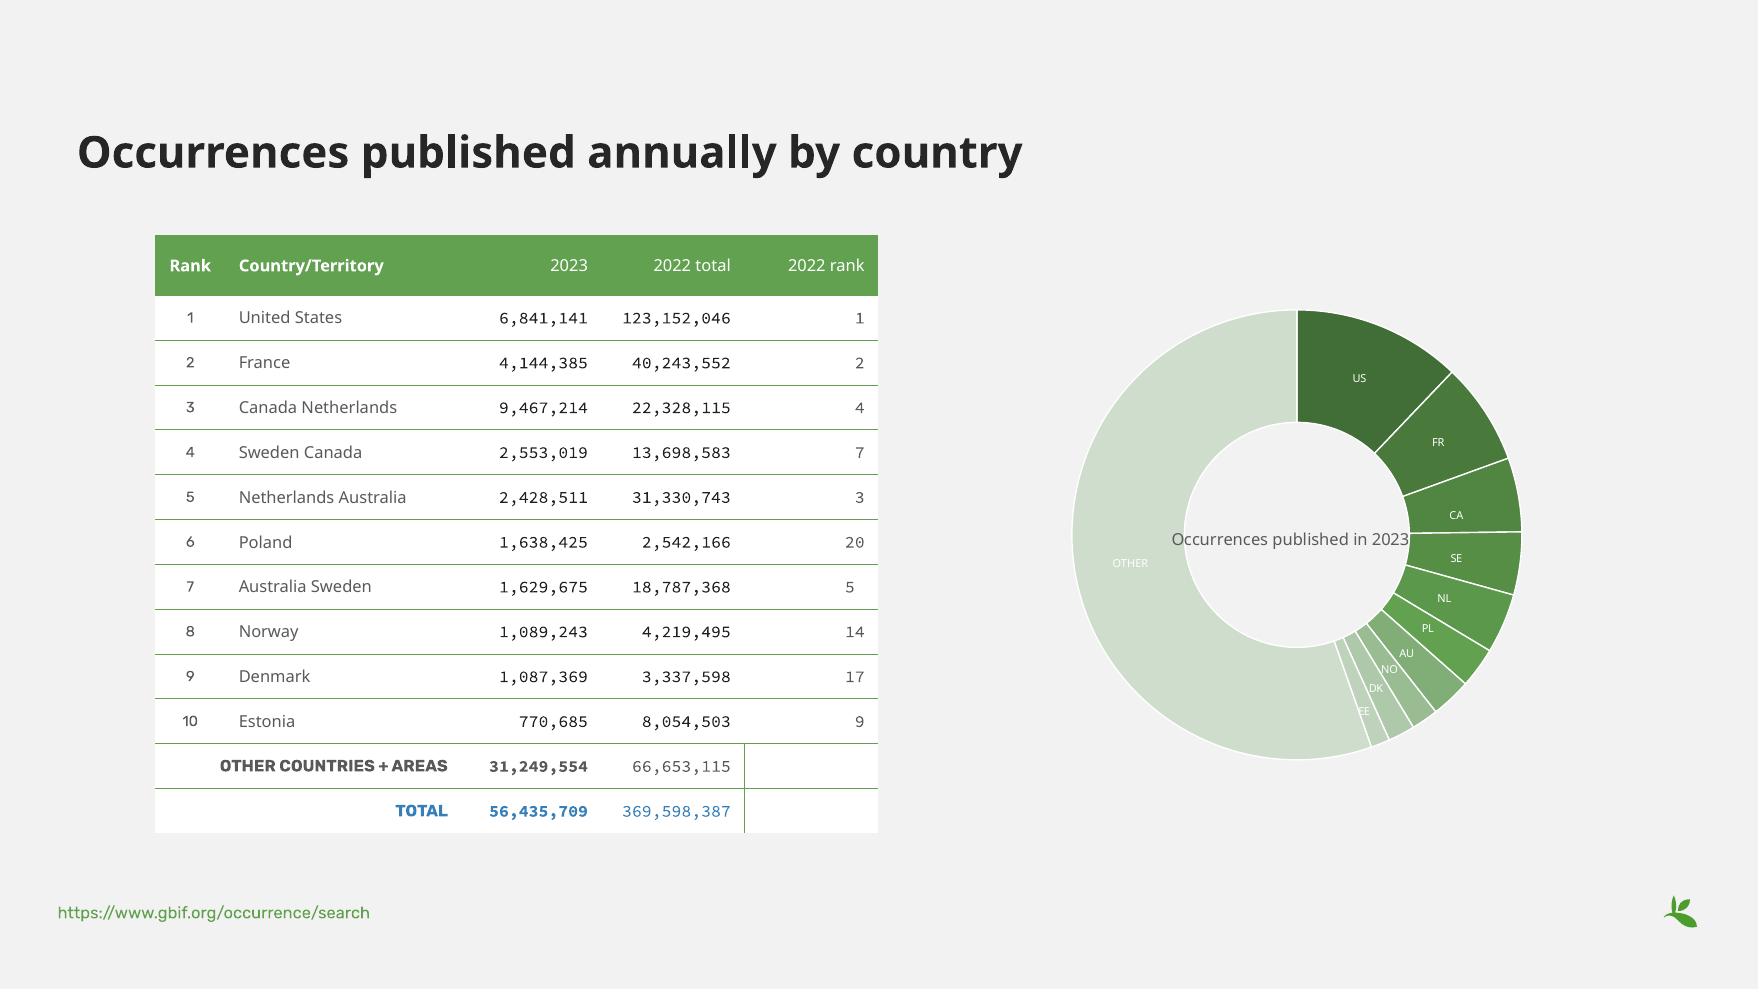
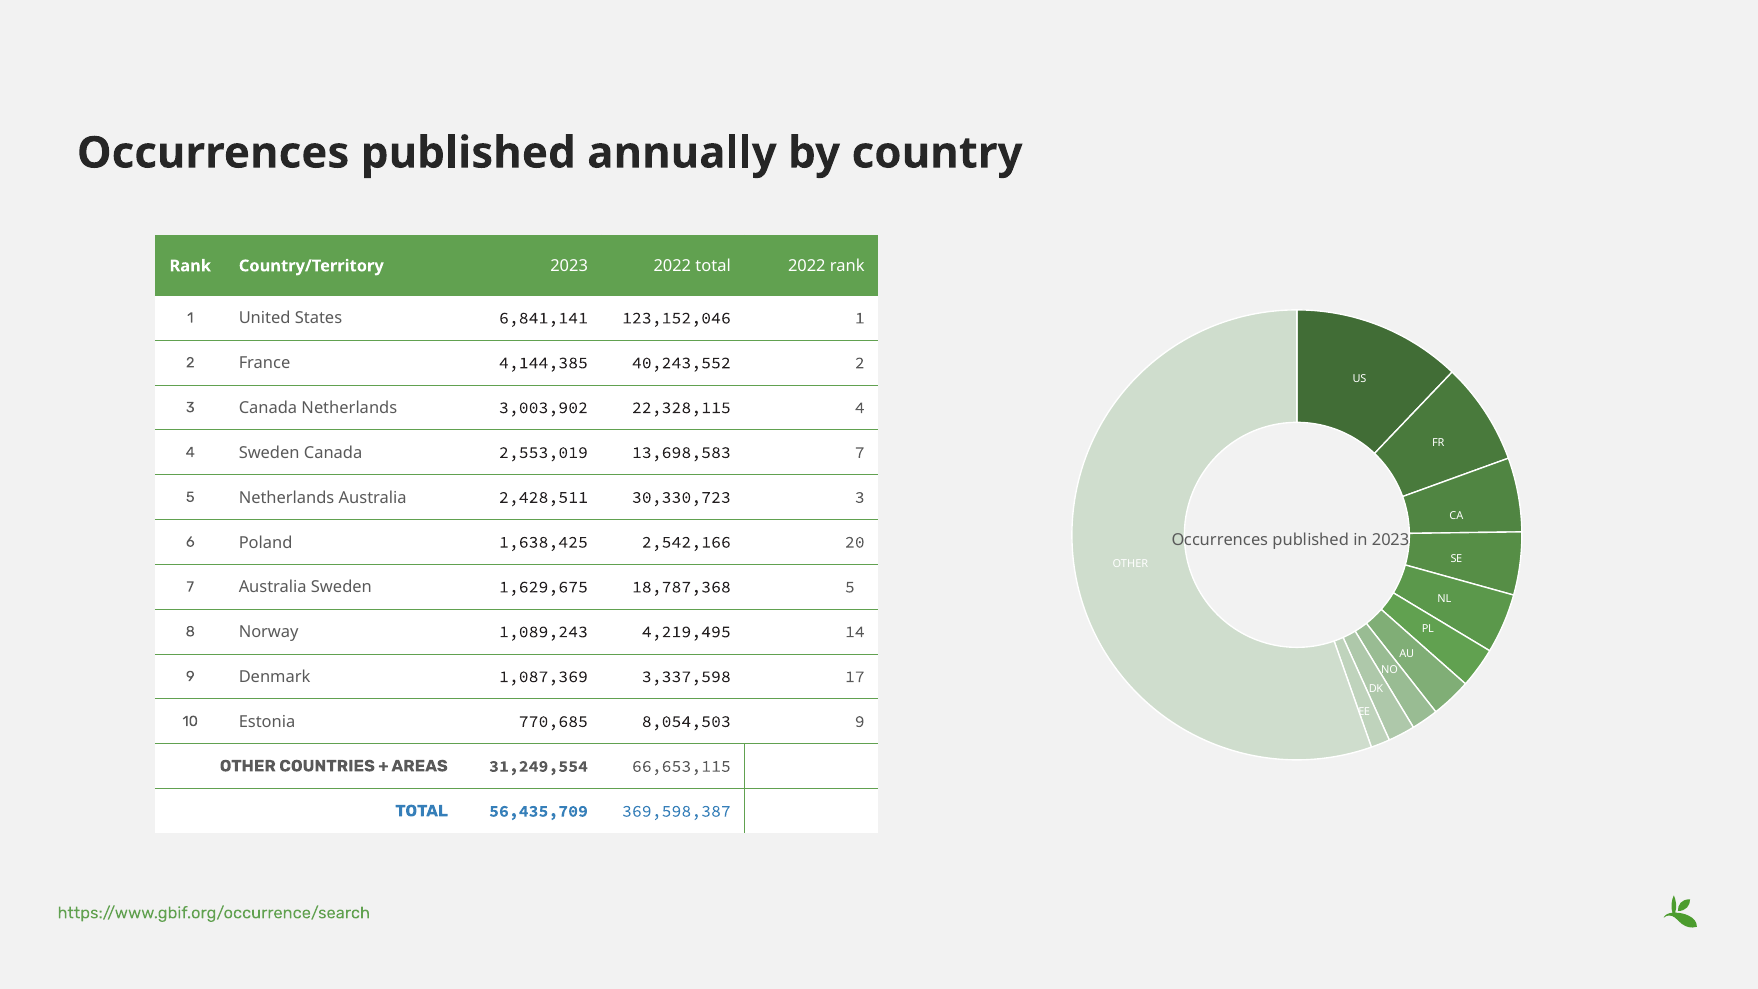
9,467,214: 9,467,214 -> 3,003,902 (543, 408)
31,330,743: 31,330,743 -> 30,330,723 (681, 497)
